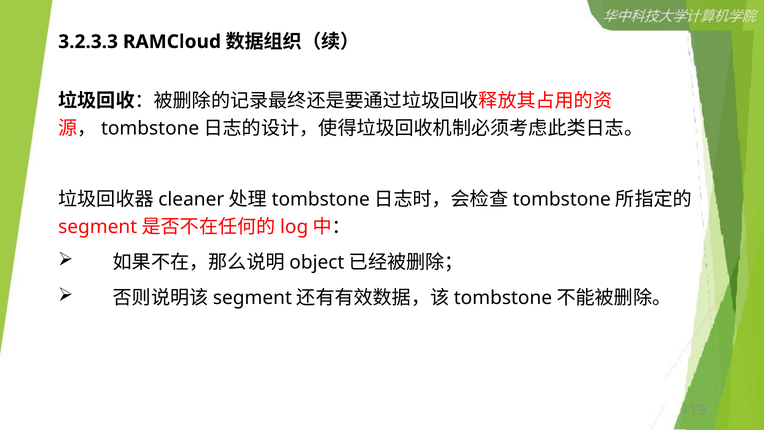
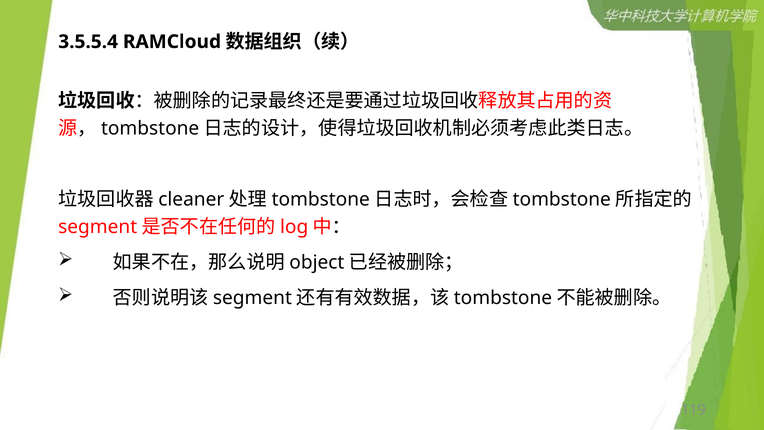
3.2.3.3: 3.2.3.3 -> 3.5.5.4 (88, 42)
